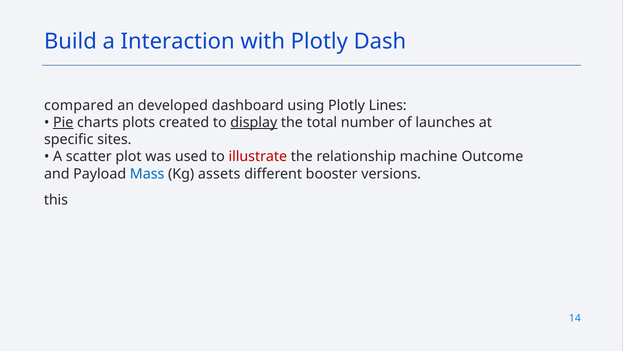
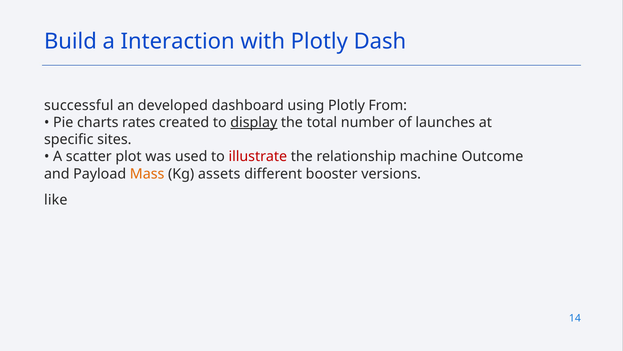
compared: compared -> successful (79, 105)
Lines: Lines -> From (388, 105)
Pie underline: present -> none (63, 122)
plots: plots -> rates (139, 122)
Mass colour: blue -> orange (147, 174)
this: this -> like (56, 200)
